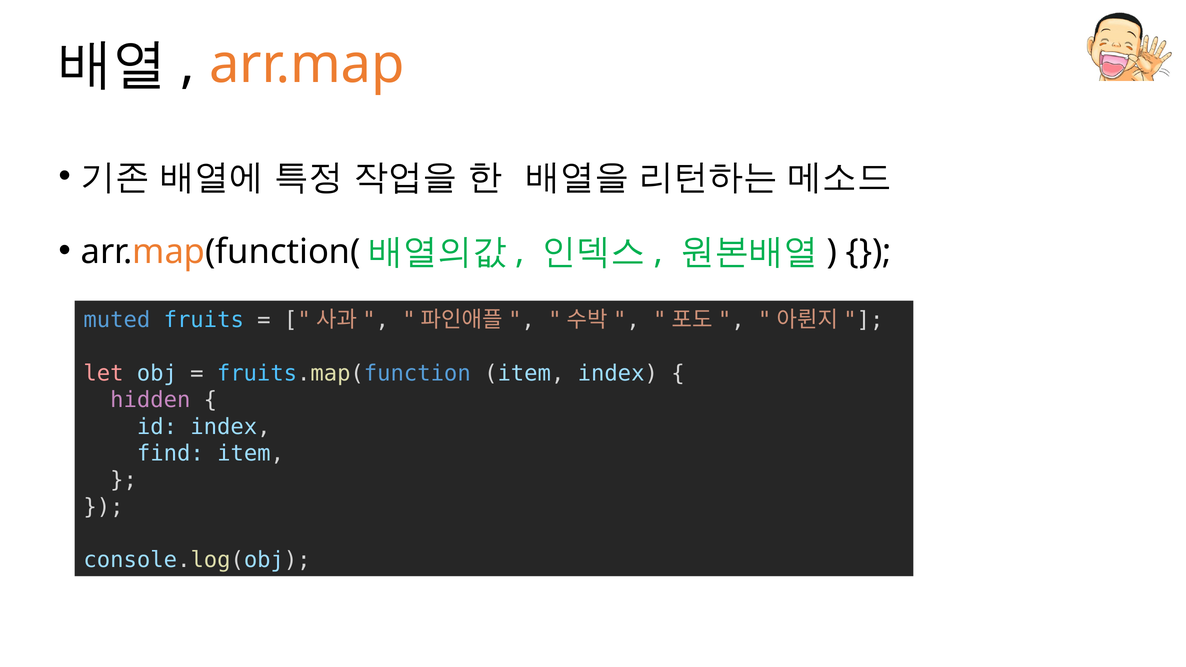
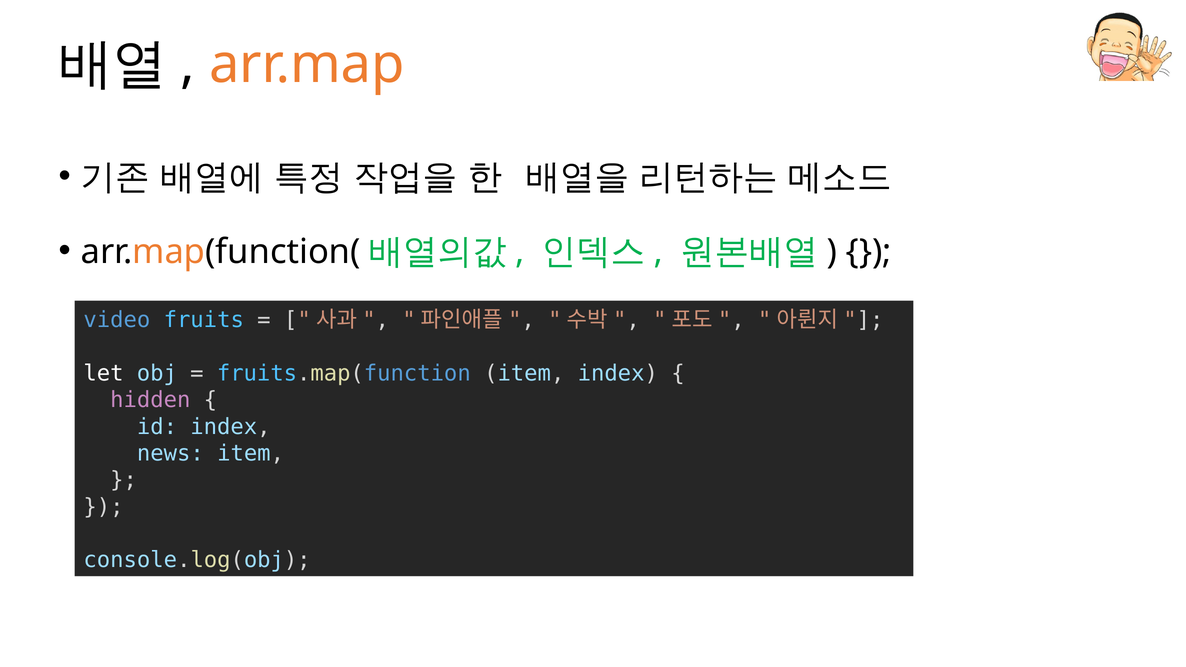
muted: muted -> video (117, 320)
let colour: pink -> white (104, 373)
find: find -> news (170, 453)
